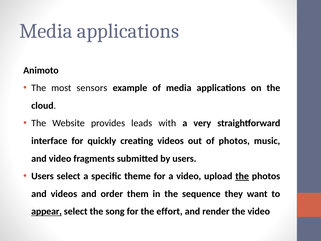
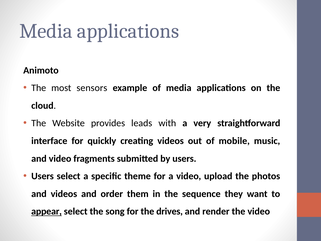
of photos: photos -> mobile (234, 141)
the underline: present -> none (242, 176)
effort: effort -> drives (170, 211)
